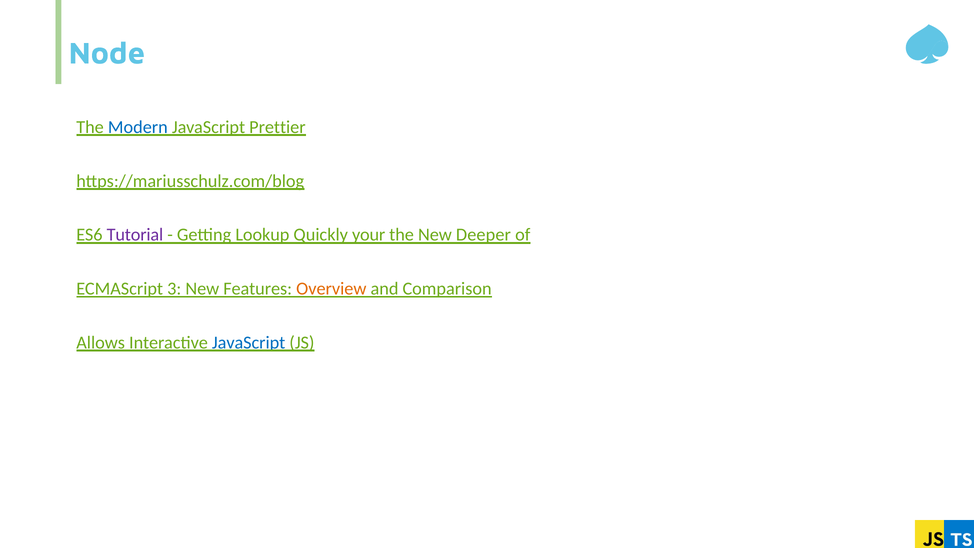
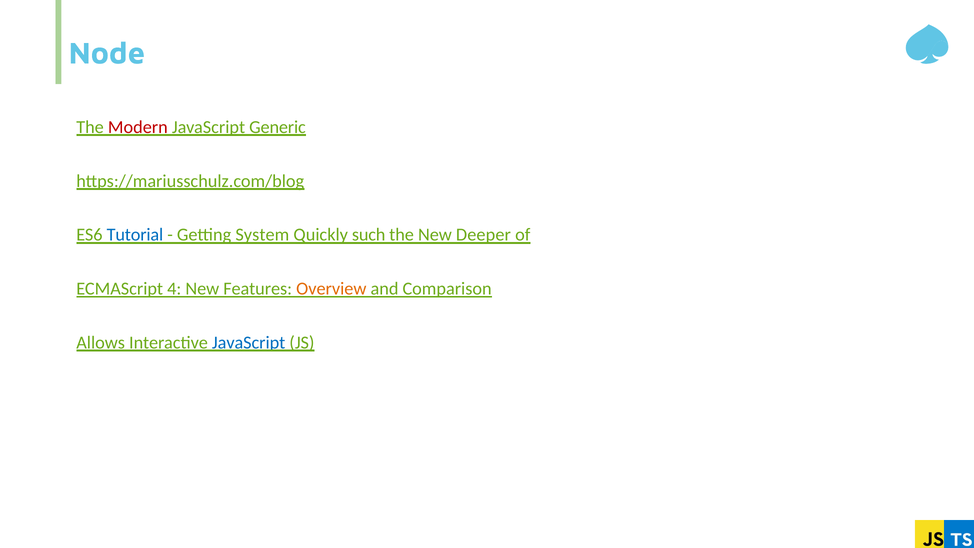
Modern colour: blue -> red (138, 127)
Prettier: Prettier -> Generic (278, 127)
Tutorial colour: purple -> blue (135, 235)
Lookup: Lookup -> System (262, 235)
your: your -> such (369, 235)
3: 3 -> 4 (174, 289)
